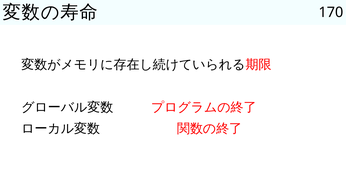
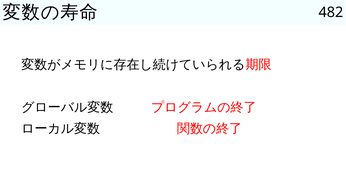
170: 170 -> 482 (331, 12)
